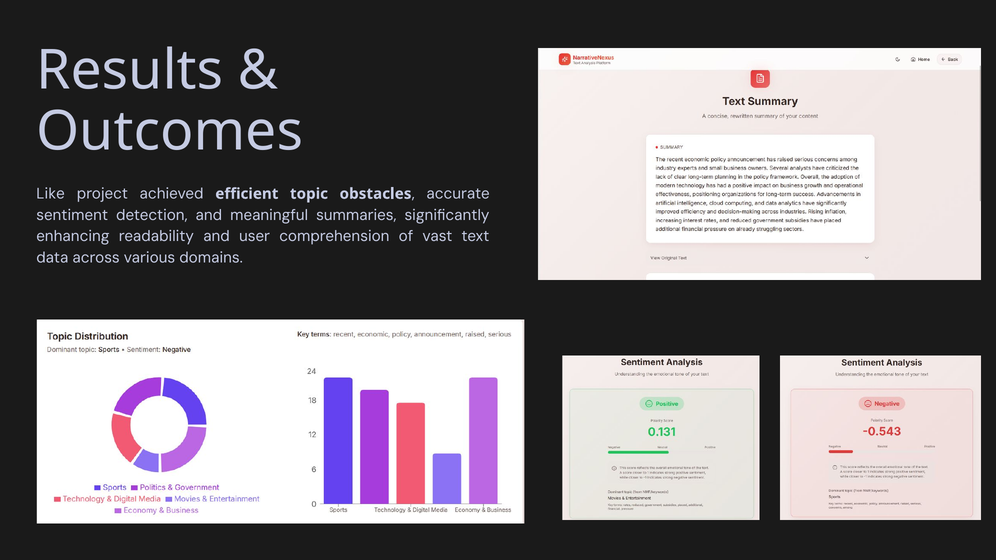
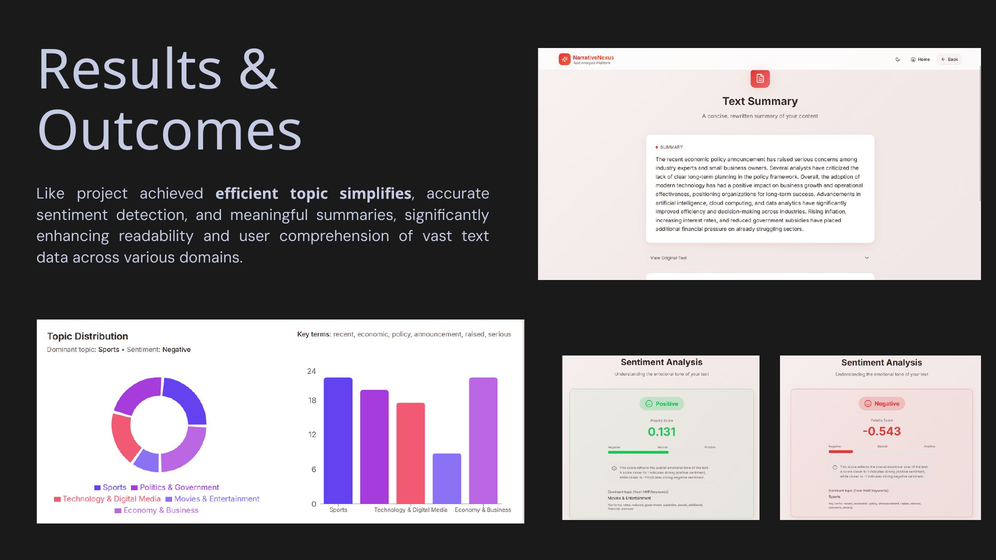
obstacles: obstacles -> simplifies (376, 194)
